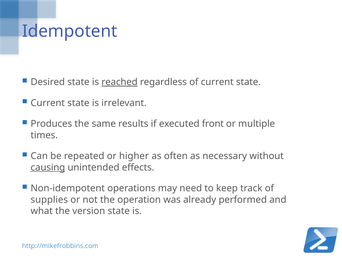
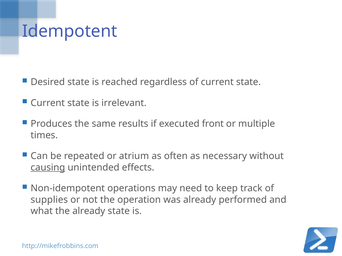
reached underline: present -> none (120, 82)
higher: higher -> atrium (134, 156)
the version: version -> already (89, 211)
